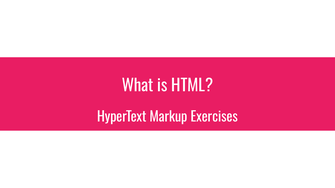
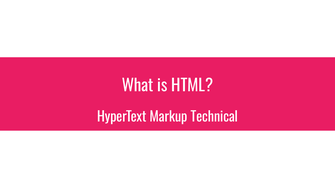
Exercises: Exercises -> Technical (214, 117)
